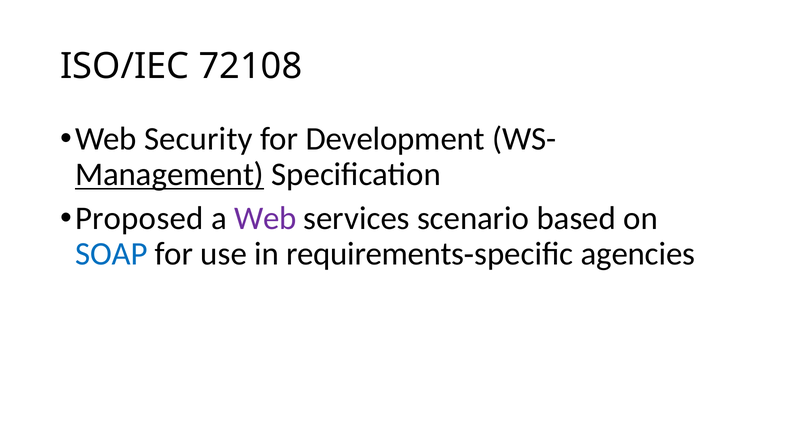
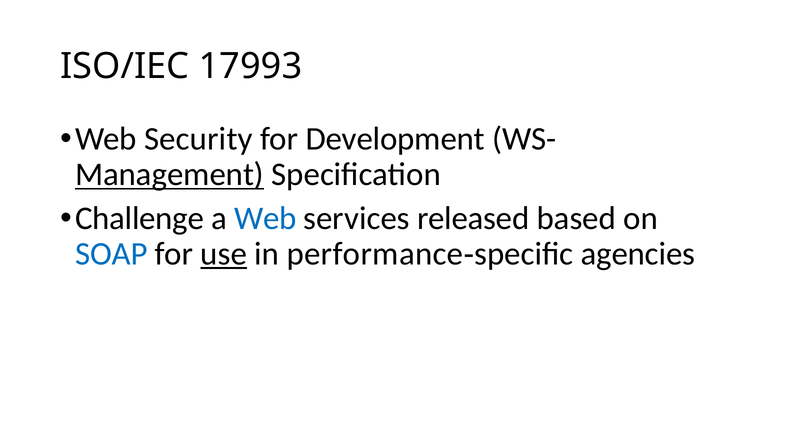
72108: 72108 -> 17993 (251, 66)
Proposed: Proposed -> Challenge (140, 218)
Web colour: purple -> blue (265, 218)
scenario: scenario -> released (473, 218)
use underline: none -> present (224, 254)
requirements: requirements -> performance (375, 254)
